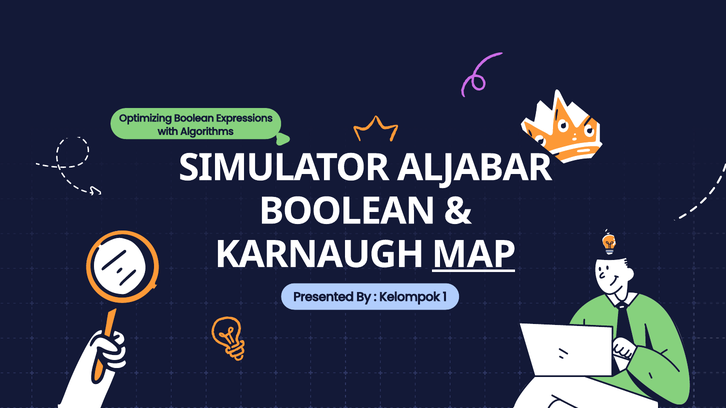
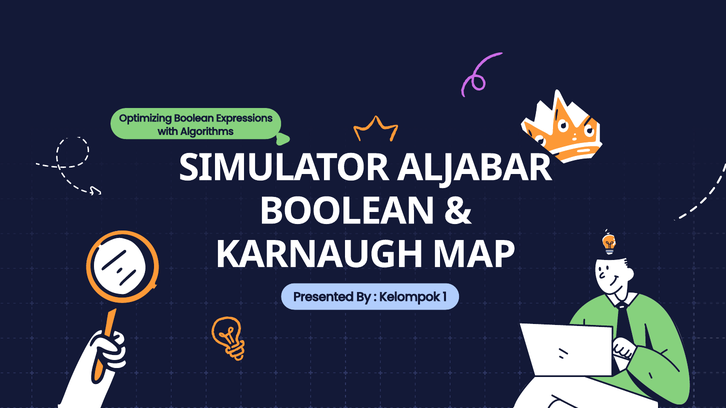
MAP underline: present -> none (474, 255)
